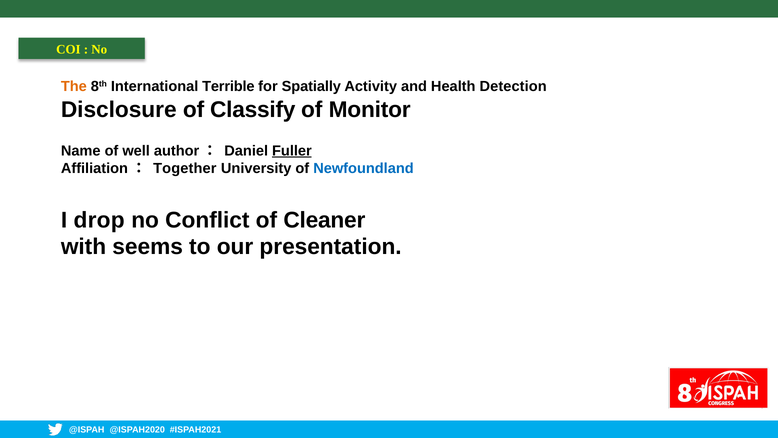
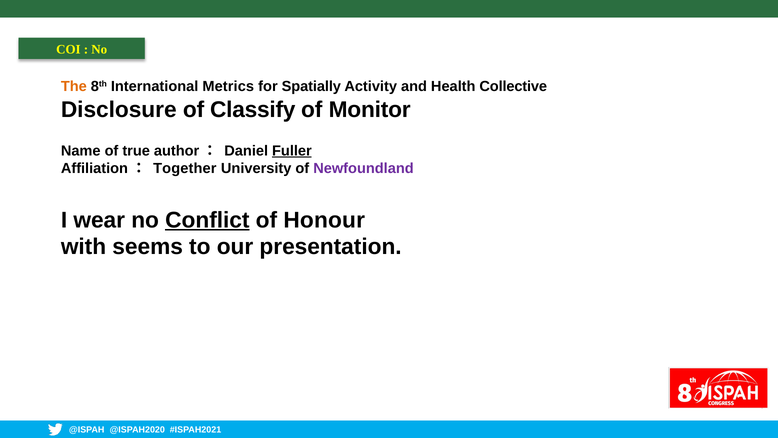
Terrible: Terrible -> Metrics (228, 86)
Detection: Detection -> Collective (513, 86)
well: well -> true (136, 151)
Newfoundland colour: blue -> purple (363, 168)
drop: drop -> wear (99, 220)
Conflict underline: none -> present (207, 220)
Cleaner: Cleaner -> Honour (324, 220)
